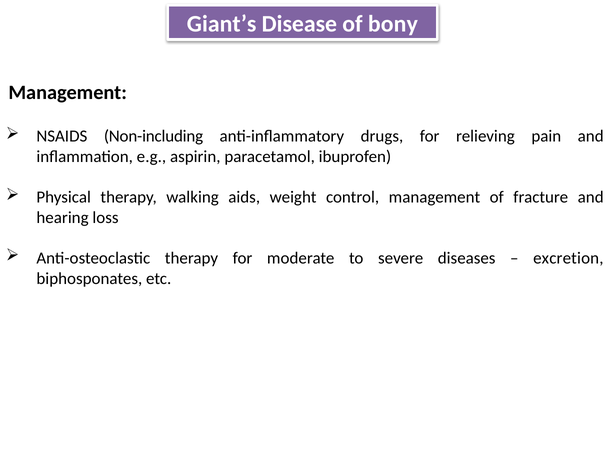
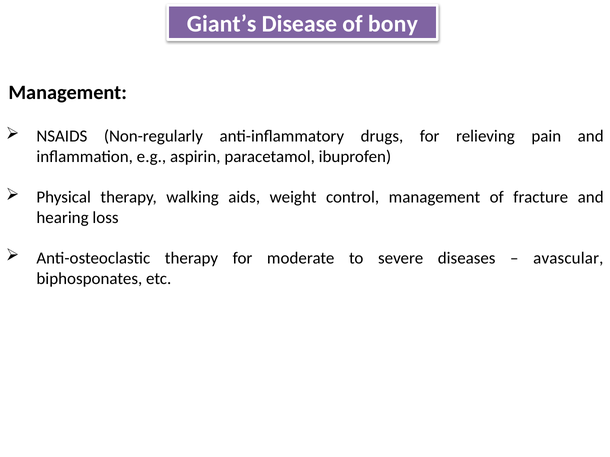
Non-including: Non-including -> Non-regularly (153, 136)
excretion: excretion -> avascular (568, 258)
